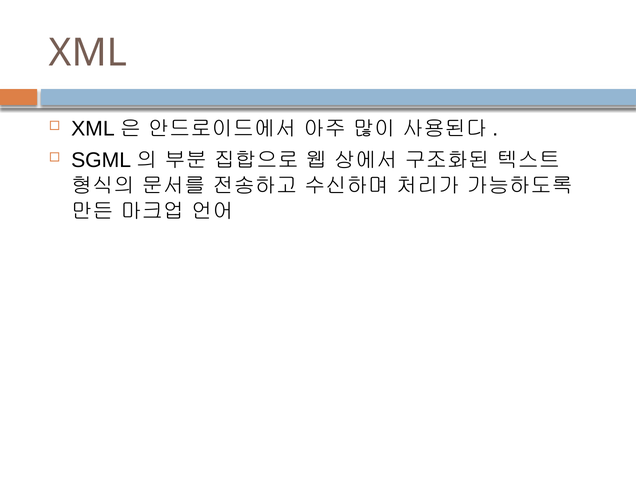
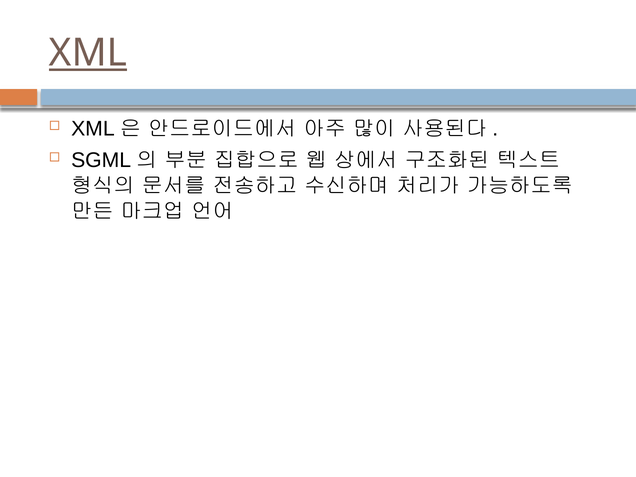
XML underline: none -> present (88, 53)
